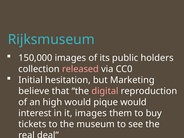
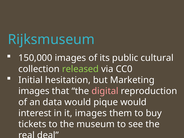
holders: holders -> cultural (157, 58)
released colour: pink -> light green (80, 69)
believe: believe -> images (34, 91)
high: high -> data (52, 102)
